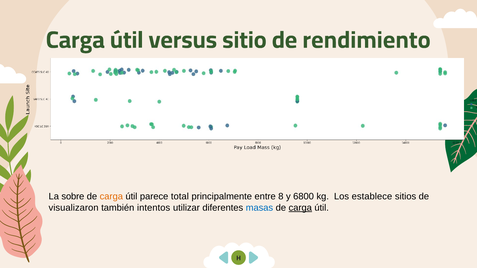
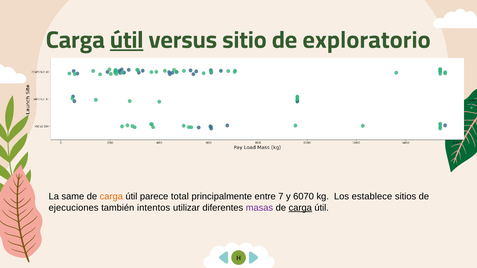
útil underline: none -> present (127, 40)
rendimiento: rendimiento -> exploratorio (367, 40)
sobre: sobre -> same (73, 197)
8: 8 -> 7 (281, 197)
6800: 6800 -> 6070 (304, 197)
visualizaron: visualizaron -> ejecuciones (74, 208)
masas colour: blue -> purple (259, 208)
